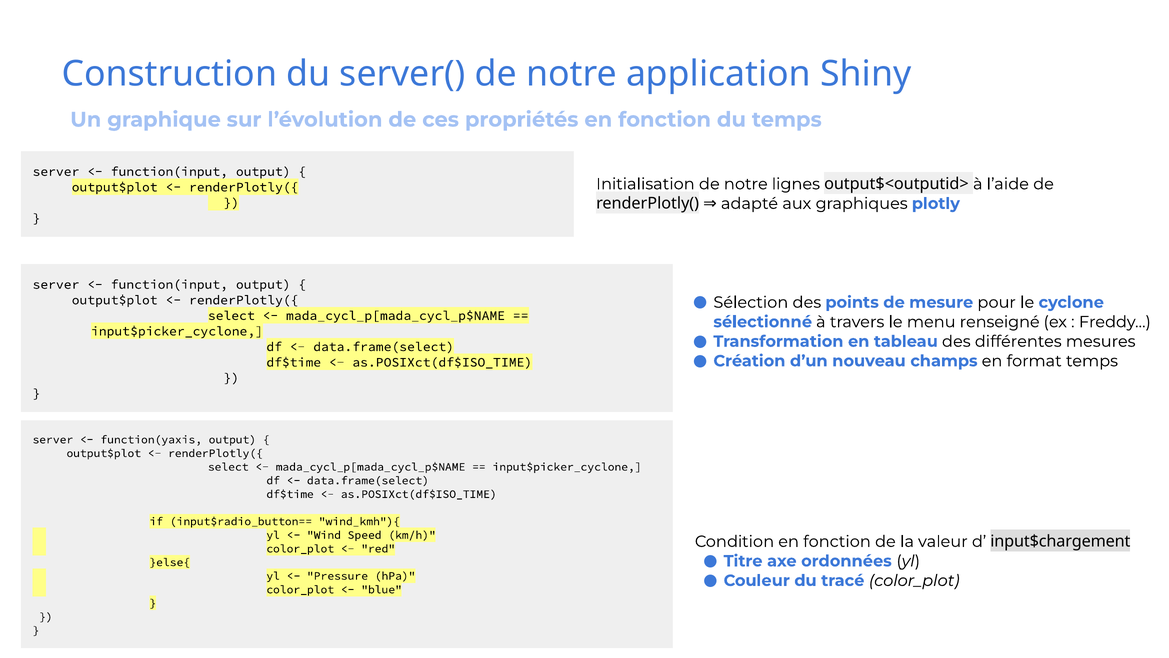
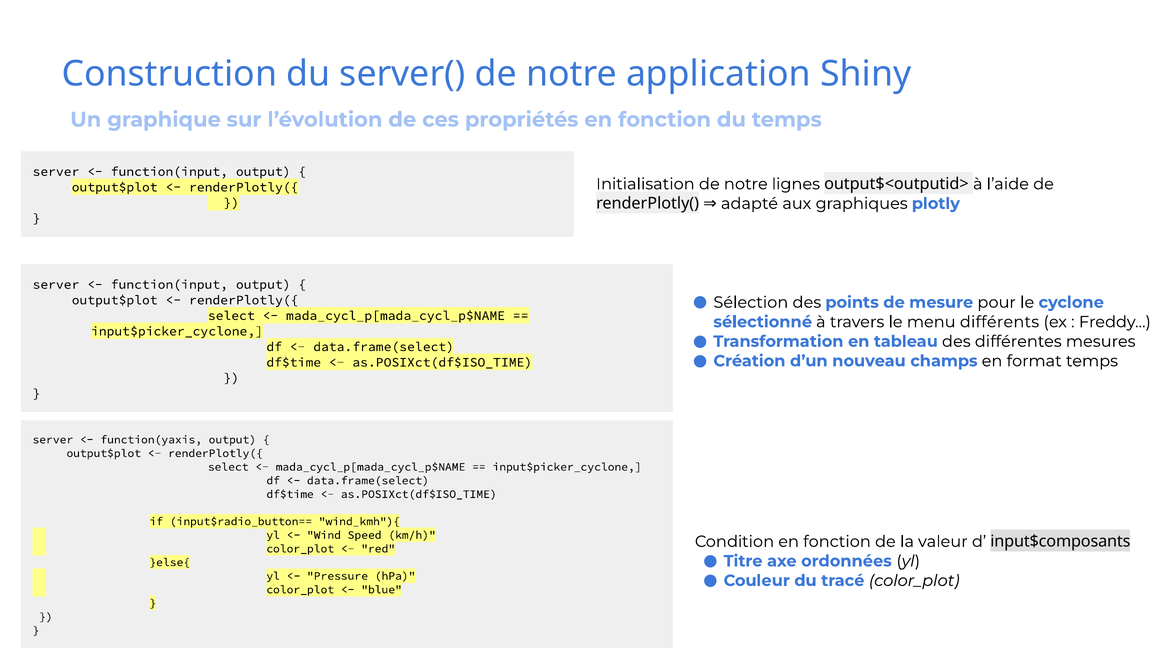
renseigné: renseigné -> différents (1000, 322)
input$chargement: input$chargement -> input$composants (1060, 541)
